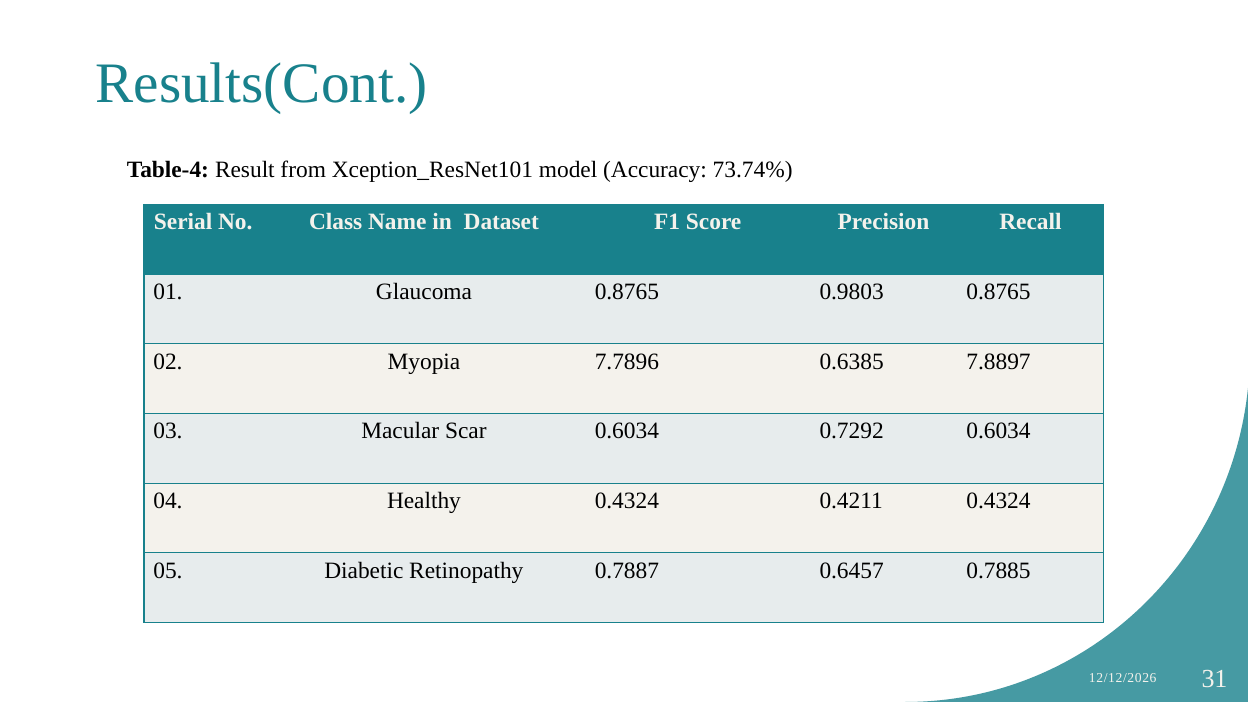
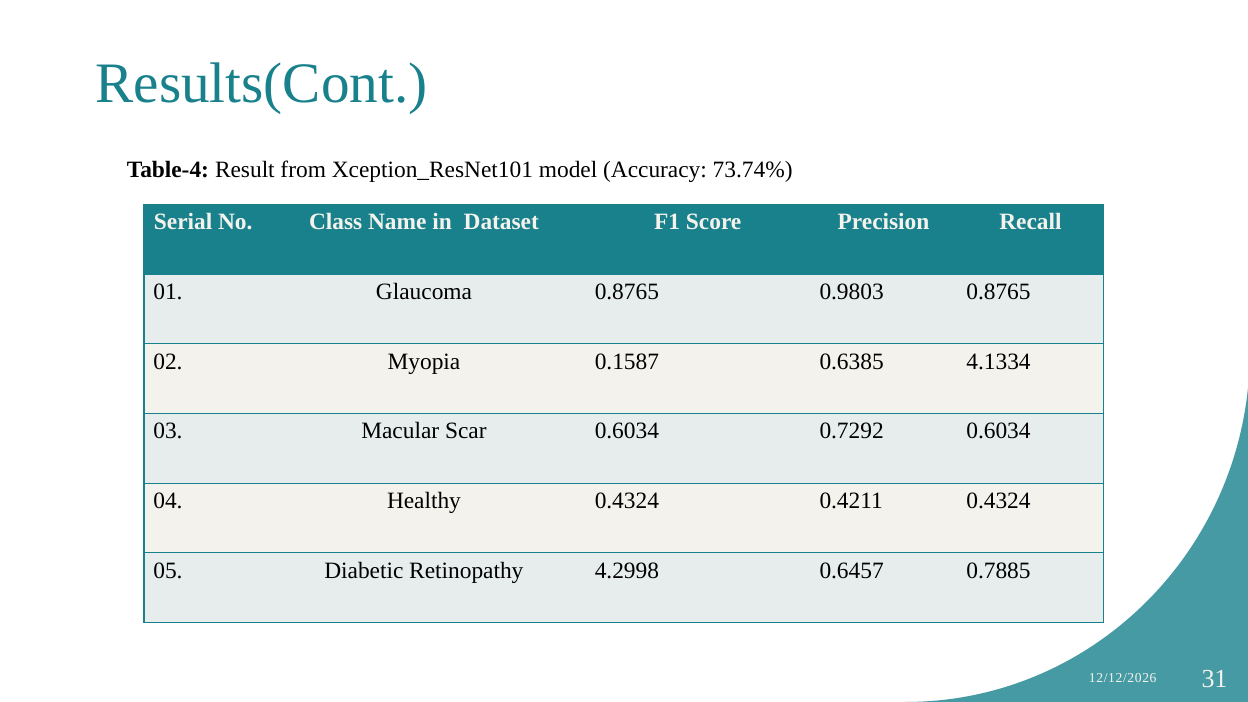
7.7896: 7.7896 -> 0.1587 (627, 361)
7.8897: 7.8897 -> 4.1334 (999, 361)
0.7887: 0.7887 -> 4.2998 (627, 571)
